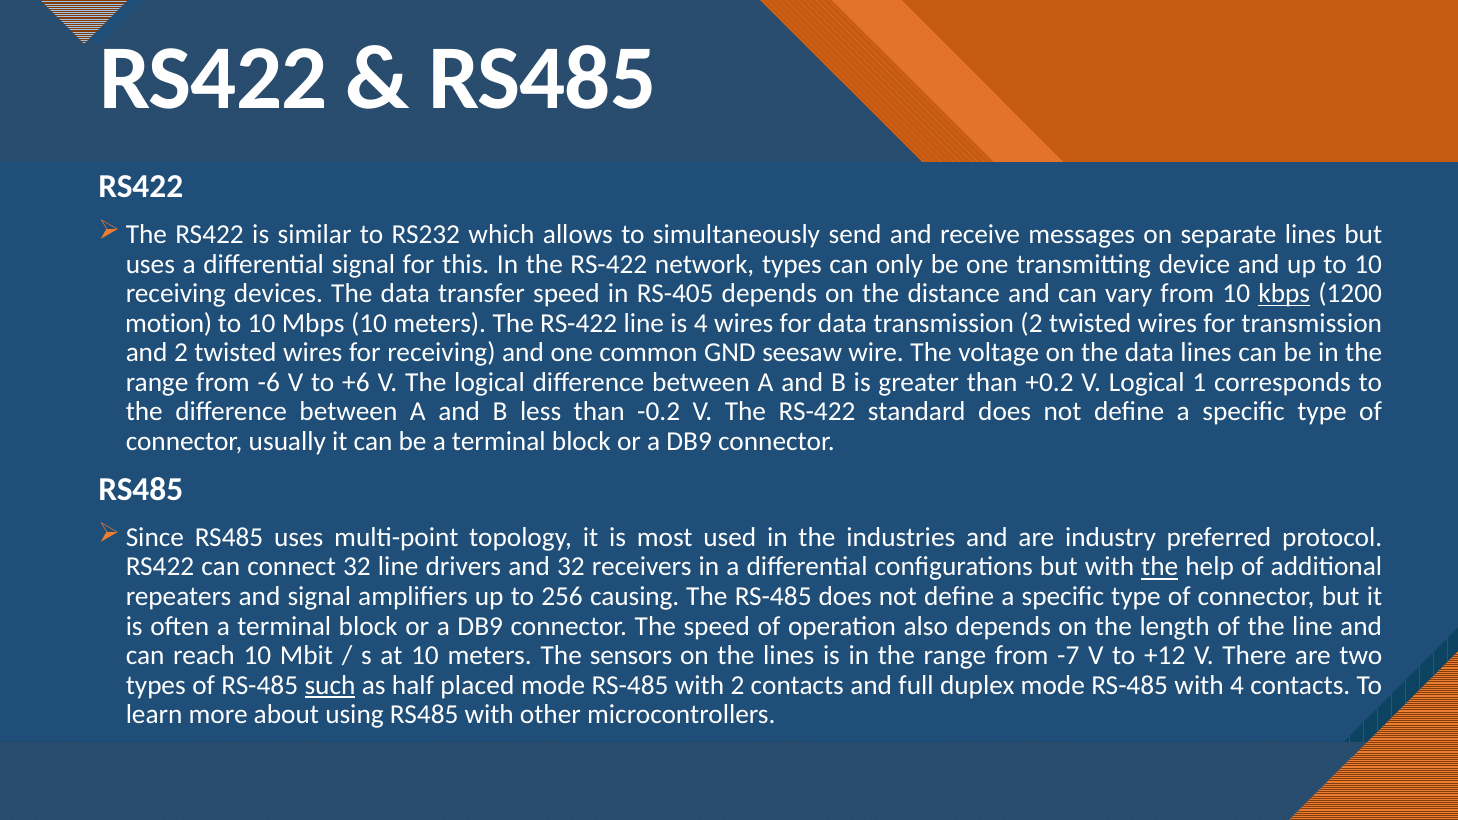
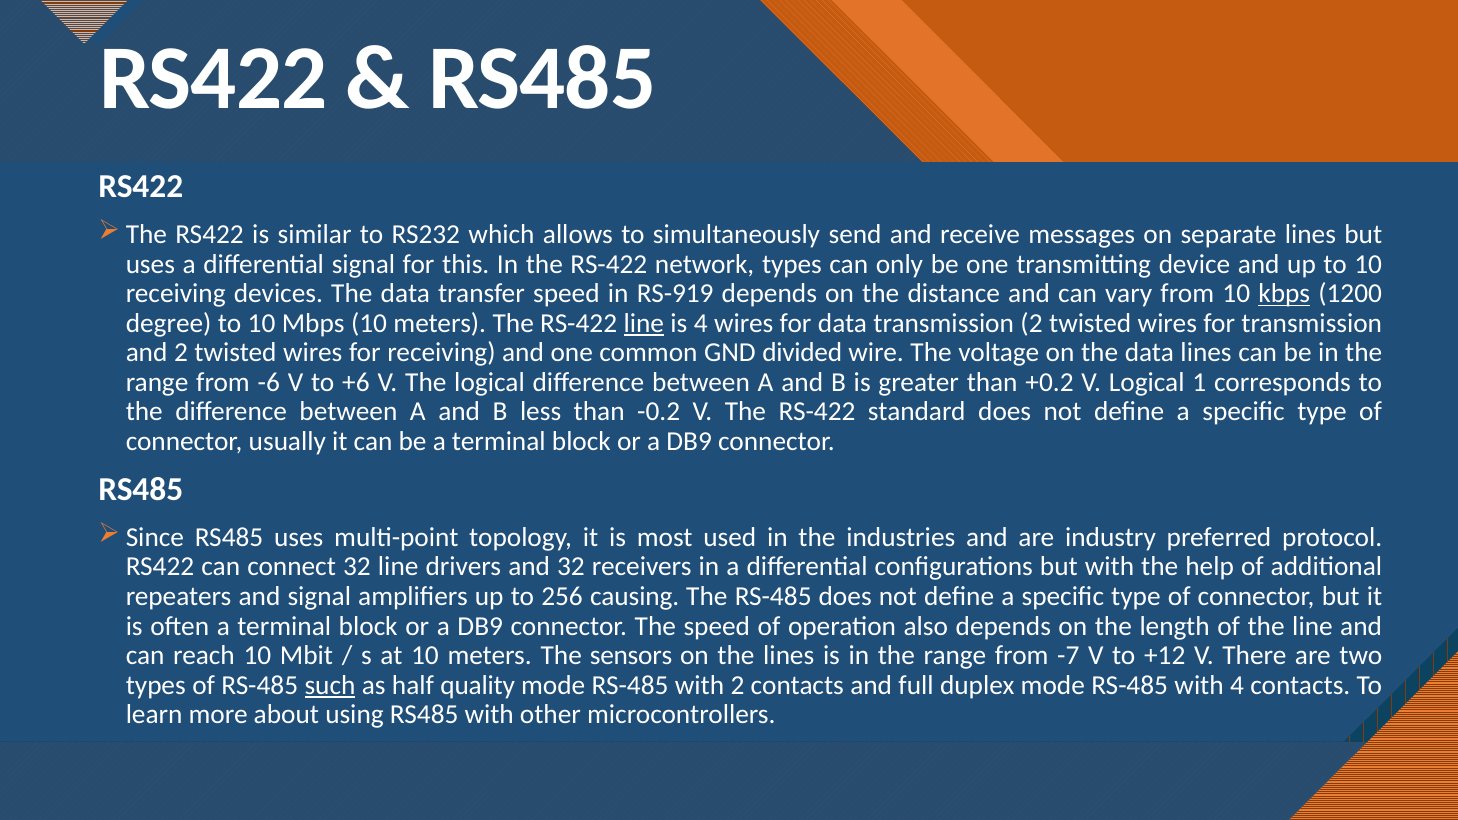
RS-405: RS-405 -> RS-919 (675, 294)
motion: motion -> degree (169, 323)
line underline: none -> present (644, 323)
seesaw: seesaw -> divided (802, 353)
the underline: present -> none (1160, 567)
placed: placed -> quality (478, 685)
